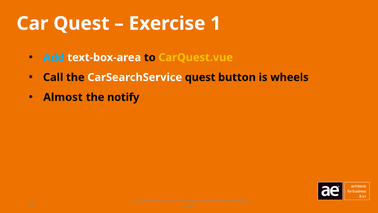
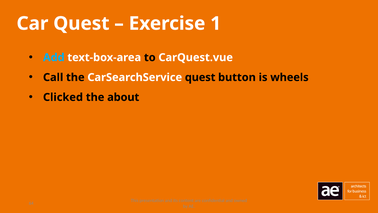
CarQuest.vue colour: yellow -> white (196, 57)
Almost: Almost -> Clicked (63, 97)
notify: notify -> about (123, 97)
